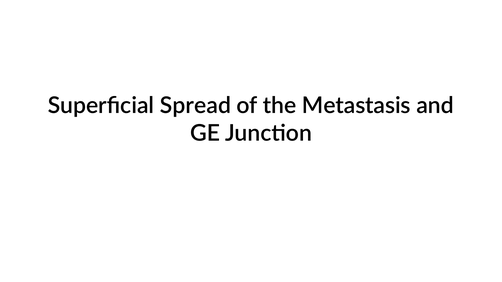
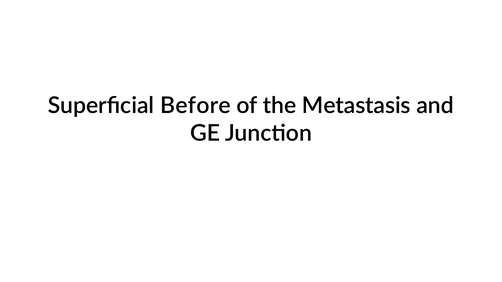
Spread: Spread -> Before (195, 106)
